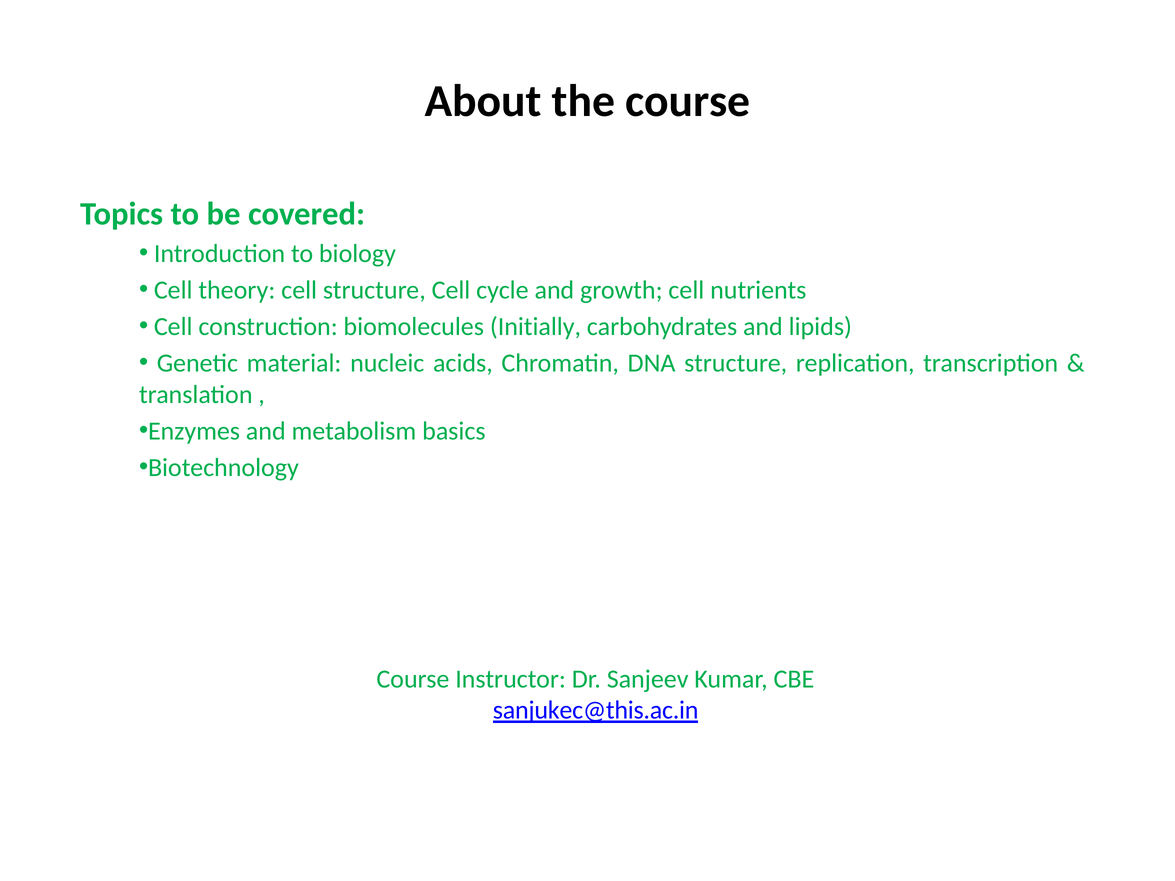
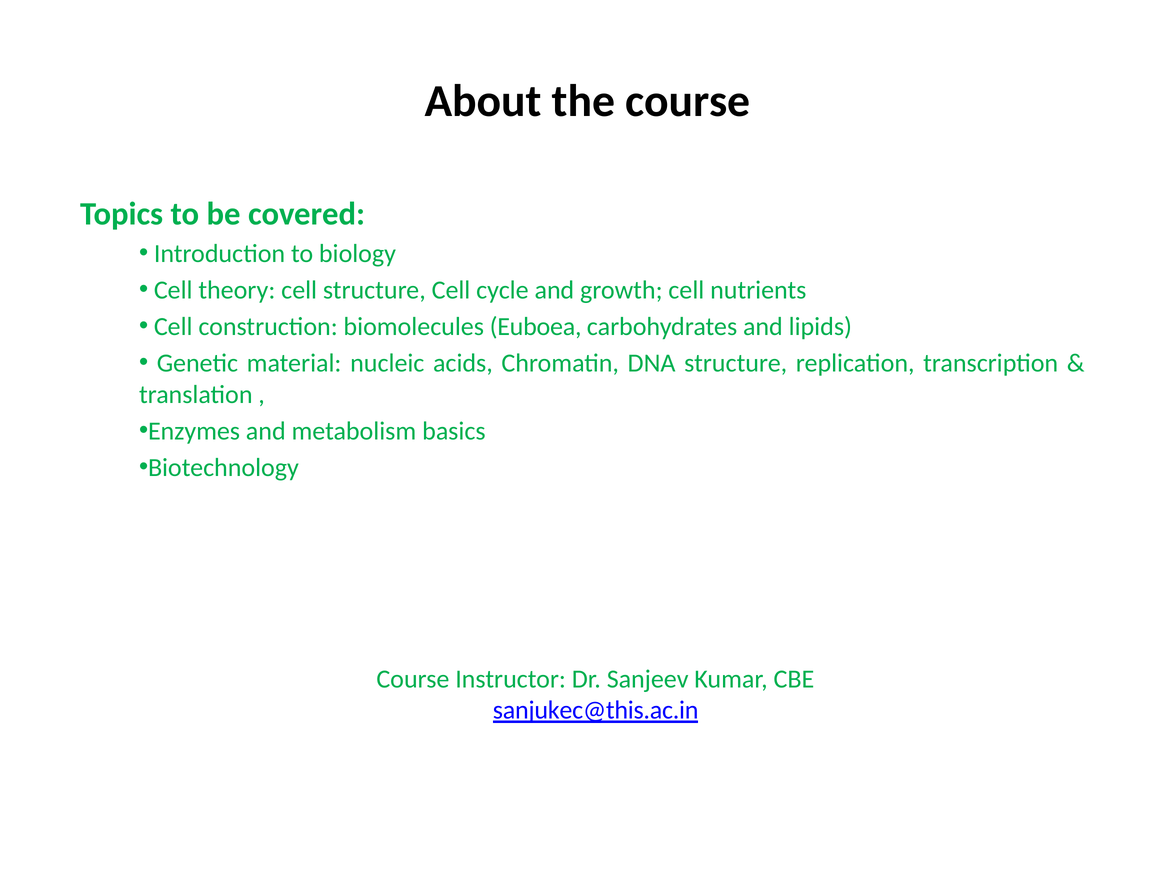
Initially: Initially -> Euboea (536, 327)
